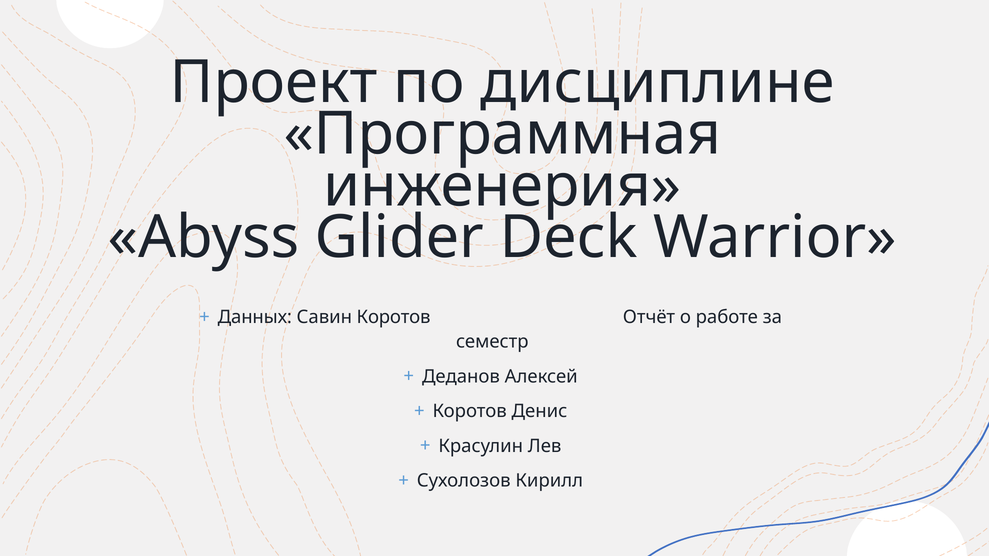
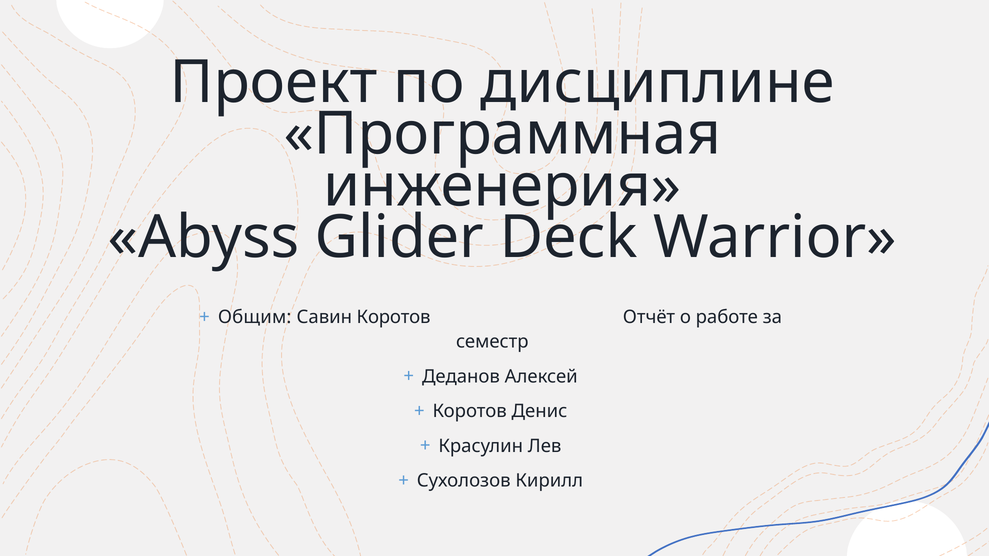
Данных: Данных -> Общим (255, 317)
